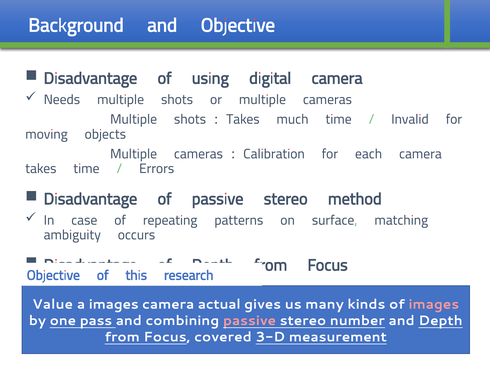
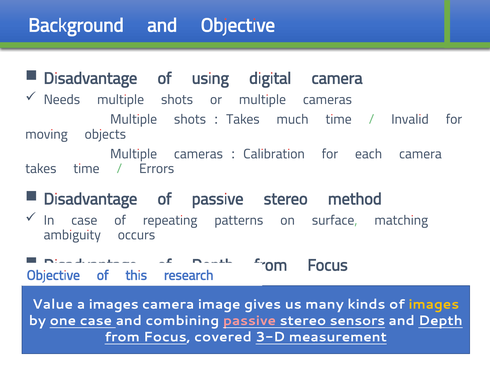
actual: actual -> image (219, 304)
images colour: pink -> yellow (434, 304)
one pass: pass -> case (96, 320)
number: number -> sensors (357, 320)
